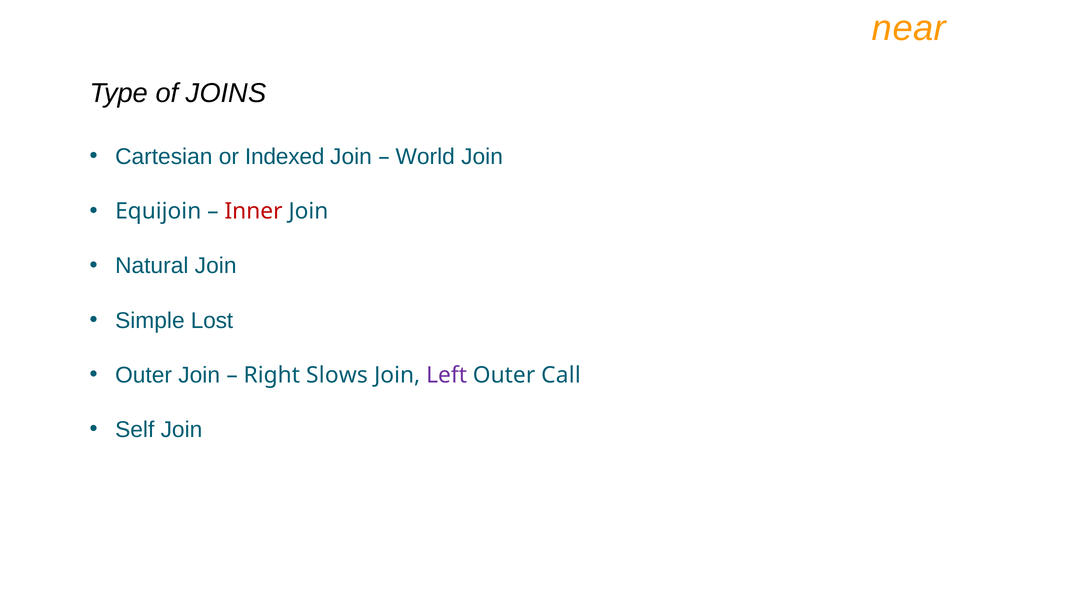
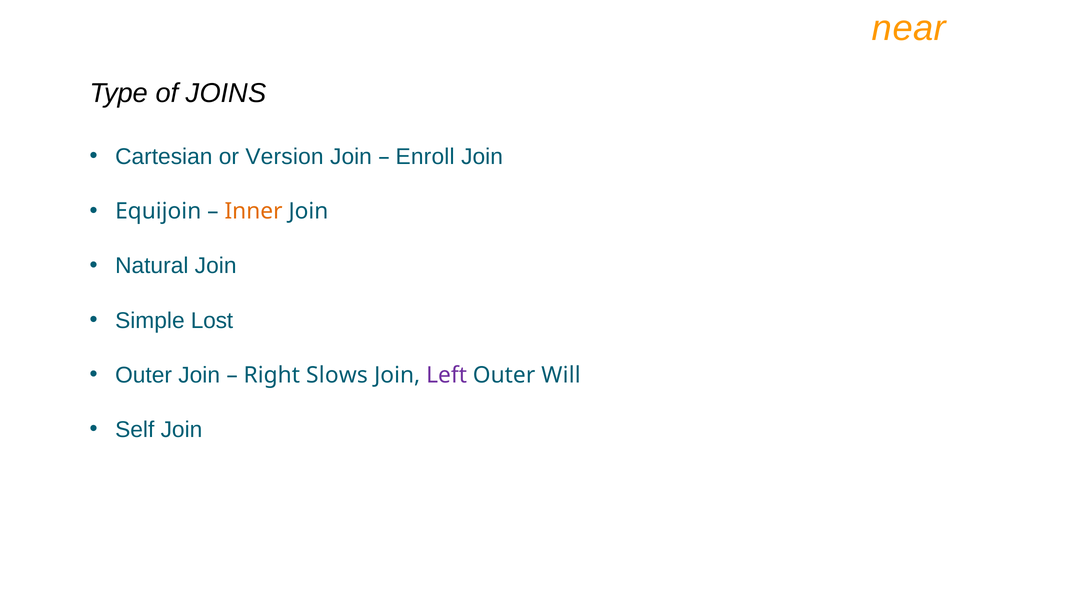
Indexed: Indexed -> Version (285, 157)
World: World -> Enroll (425, 157)
Inner colour: red -> orange (254, 211)
Call: Call -> Will (561, 375)
